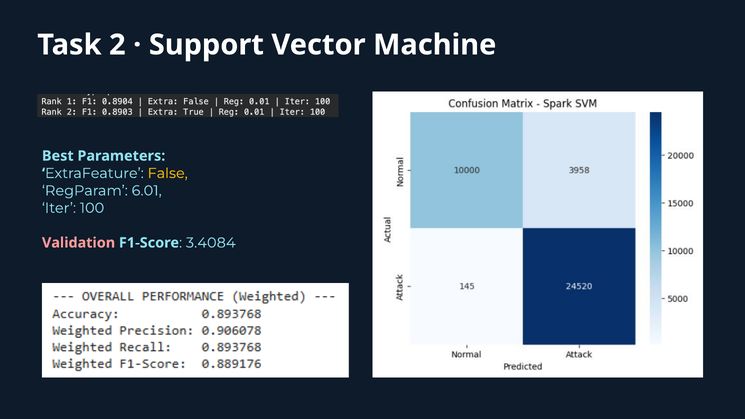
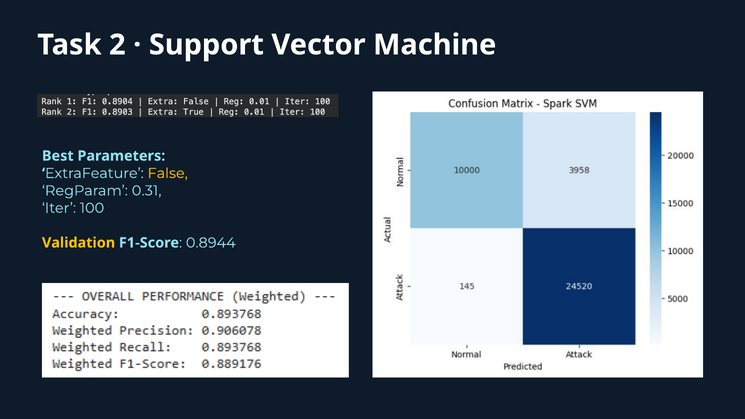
6.01: 6.01 -> 0.31 (147, 191)
Validation colour: pink -> yellow (79, 243)
3.4084: 3.4084 -> 0.8944 (211, 243)
